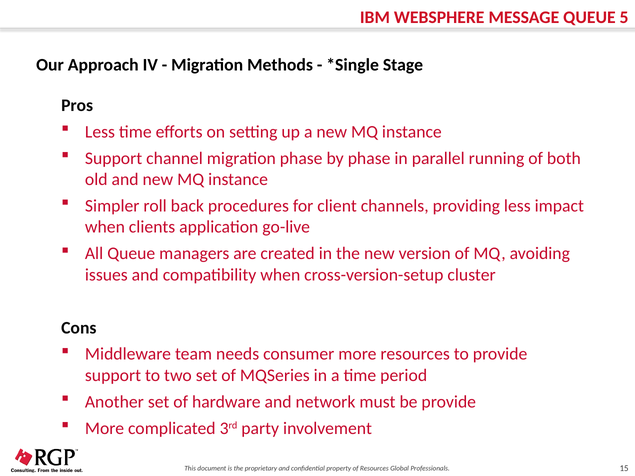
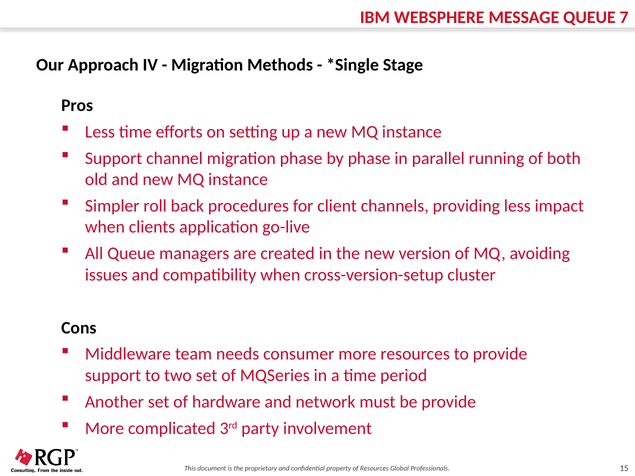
5: 5 -> 7 (624, 18)
